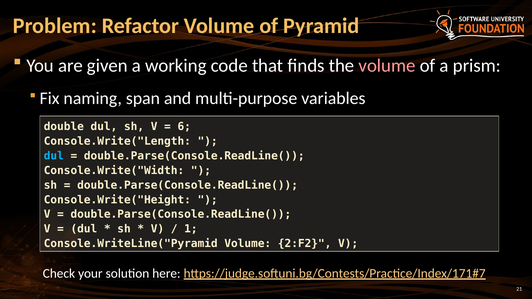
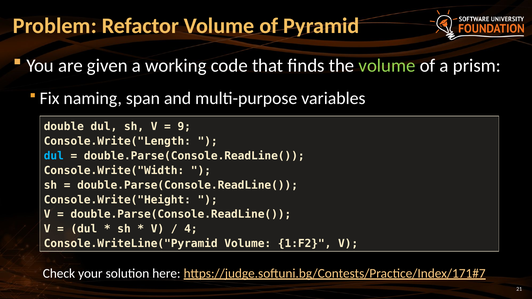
volume colour: pink -> light green (387, 66)
6: 6 -> 9 (184, 127)
1: 1 -> 4 (191, 229)
2:F2: 2:F2 -> 1:F2 (305, 244)
